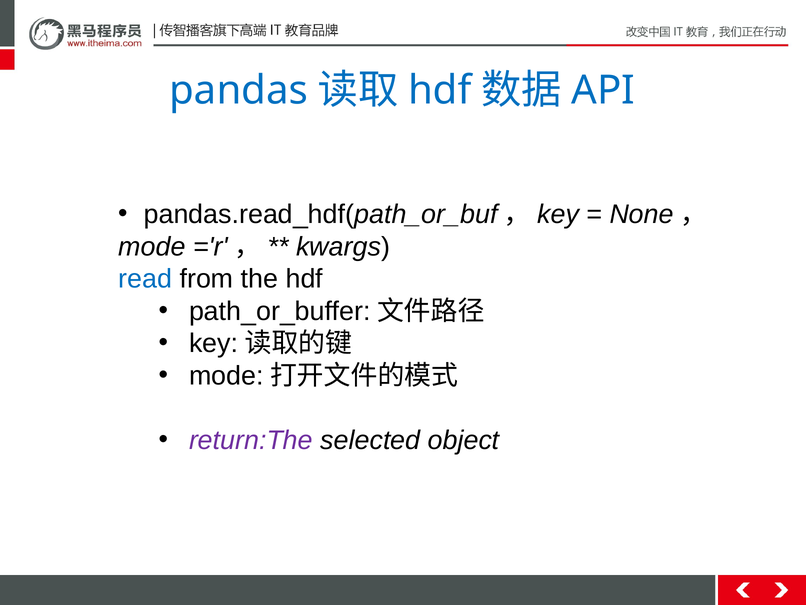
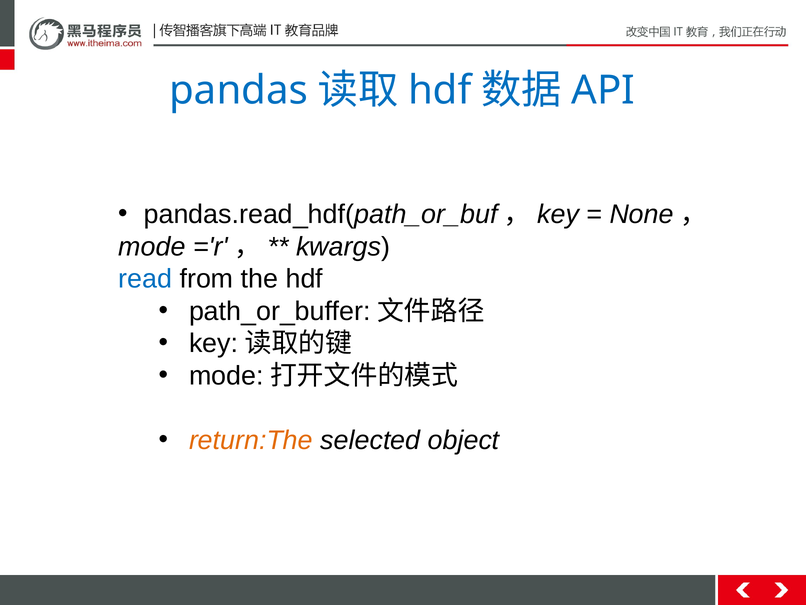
return:The colour: purple -> orange (251, 440)
